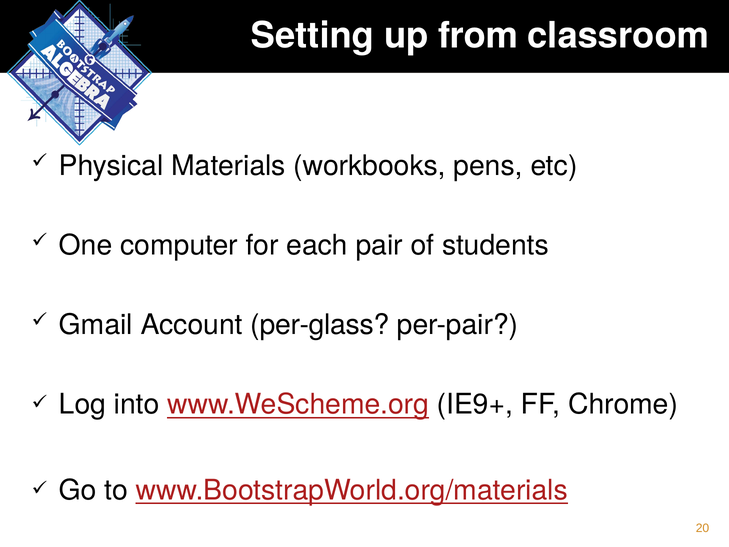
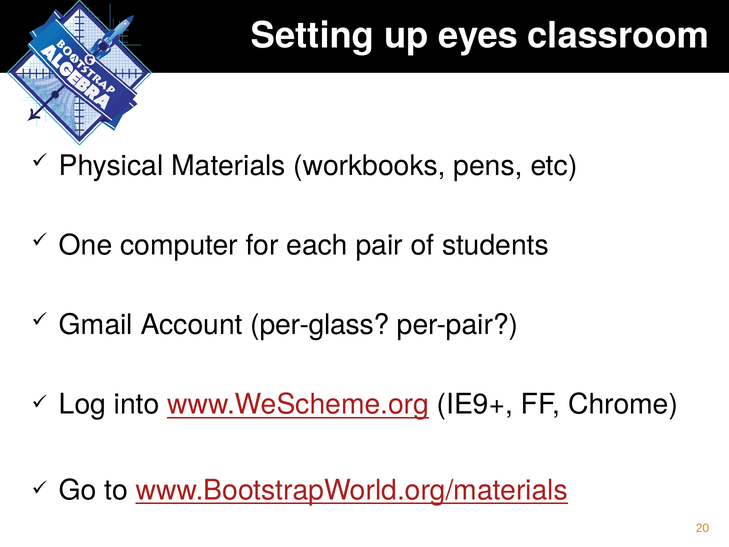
from: from -> eyes (478, 36)
